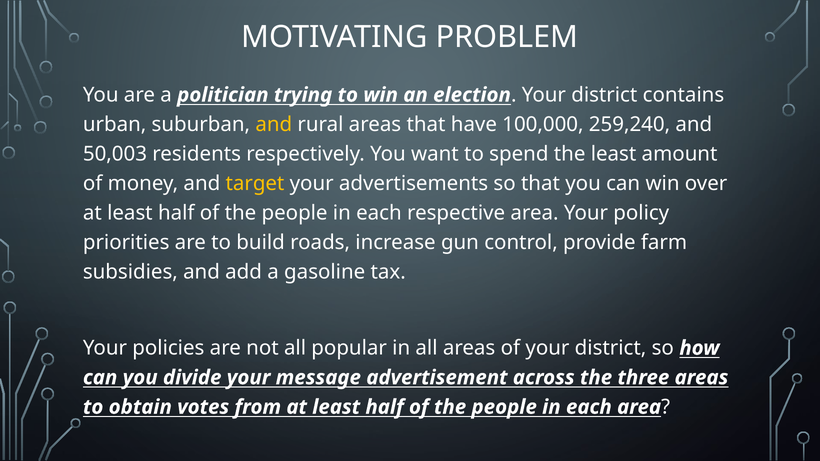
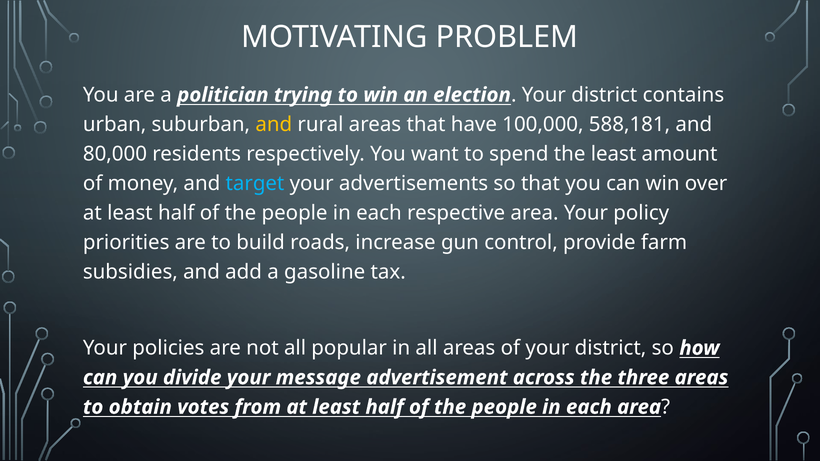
259,240: 259,240 -> 588,181 (630, 125)
50,003: 50,003 -> 80,000 (115, 154)
target colour: yellow -> light blue (255, 184)
